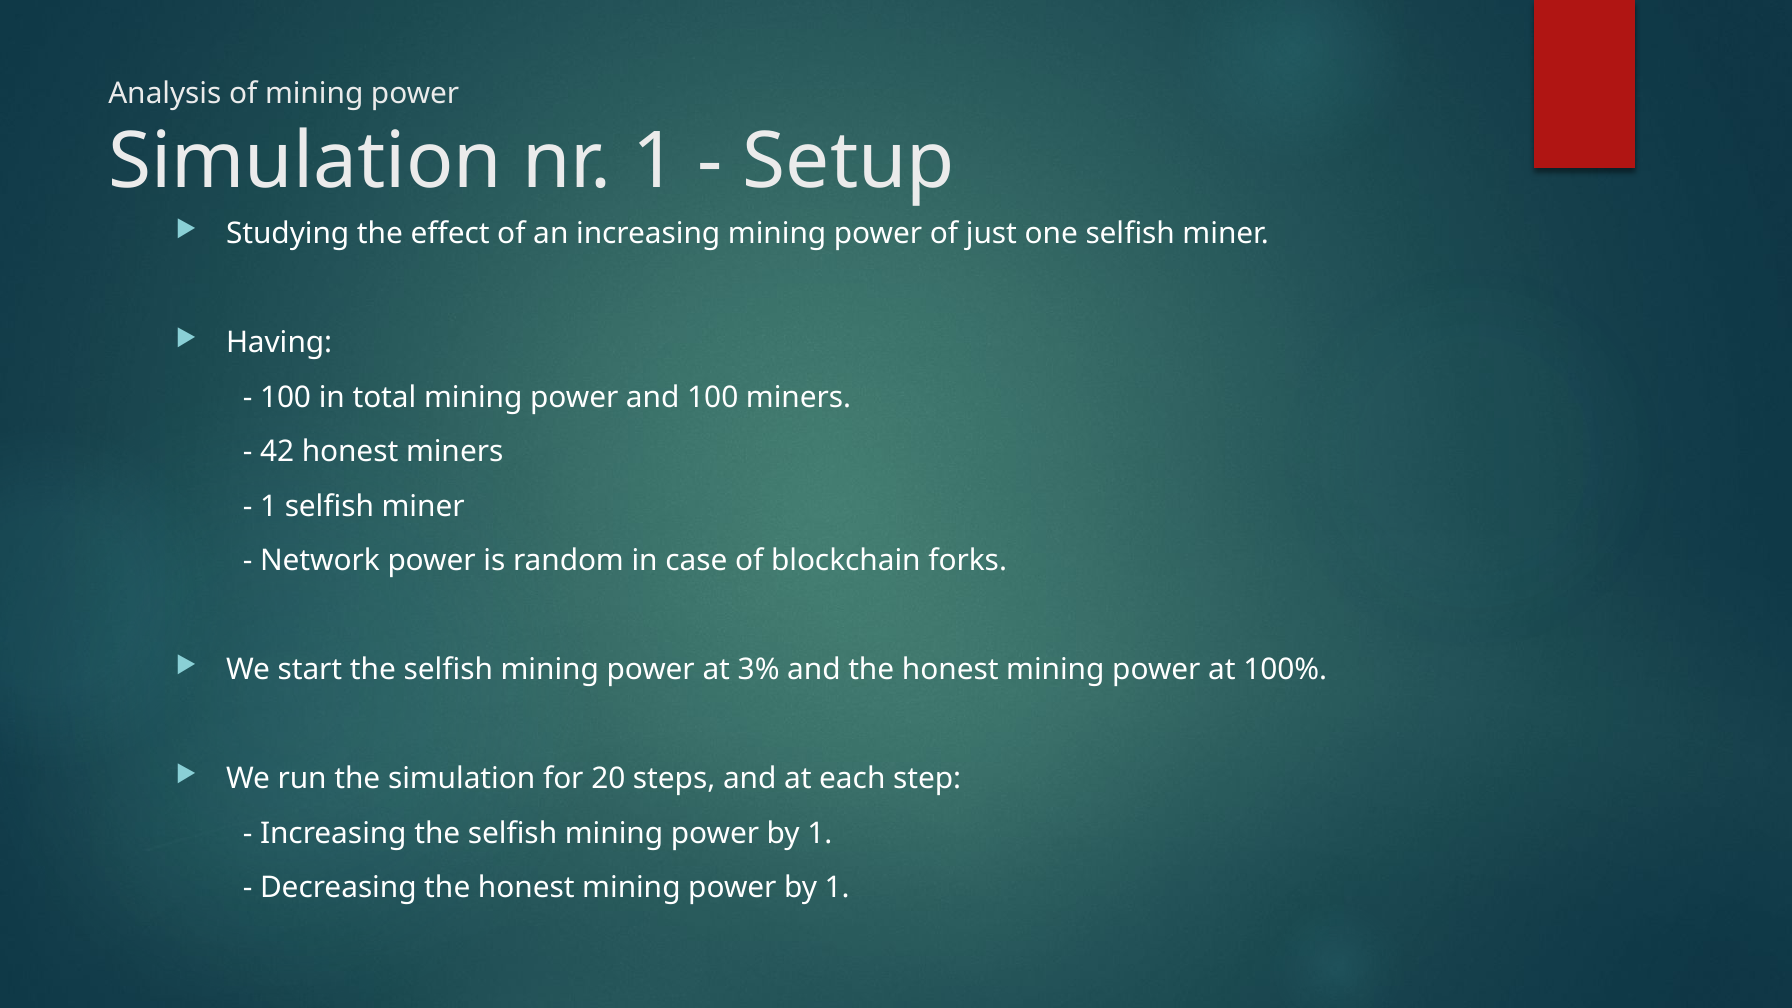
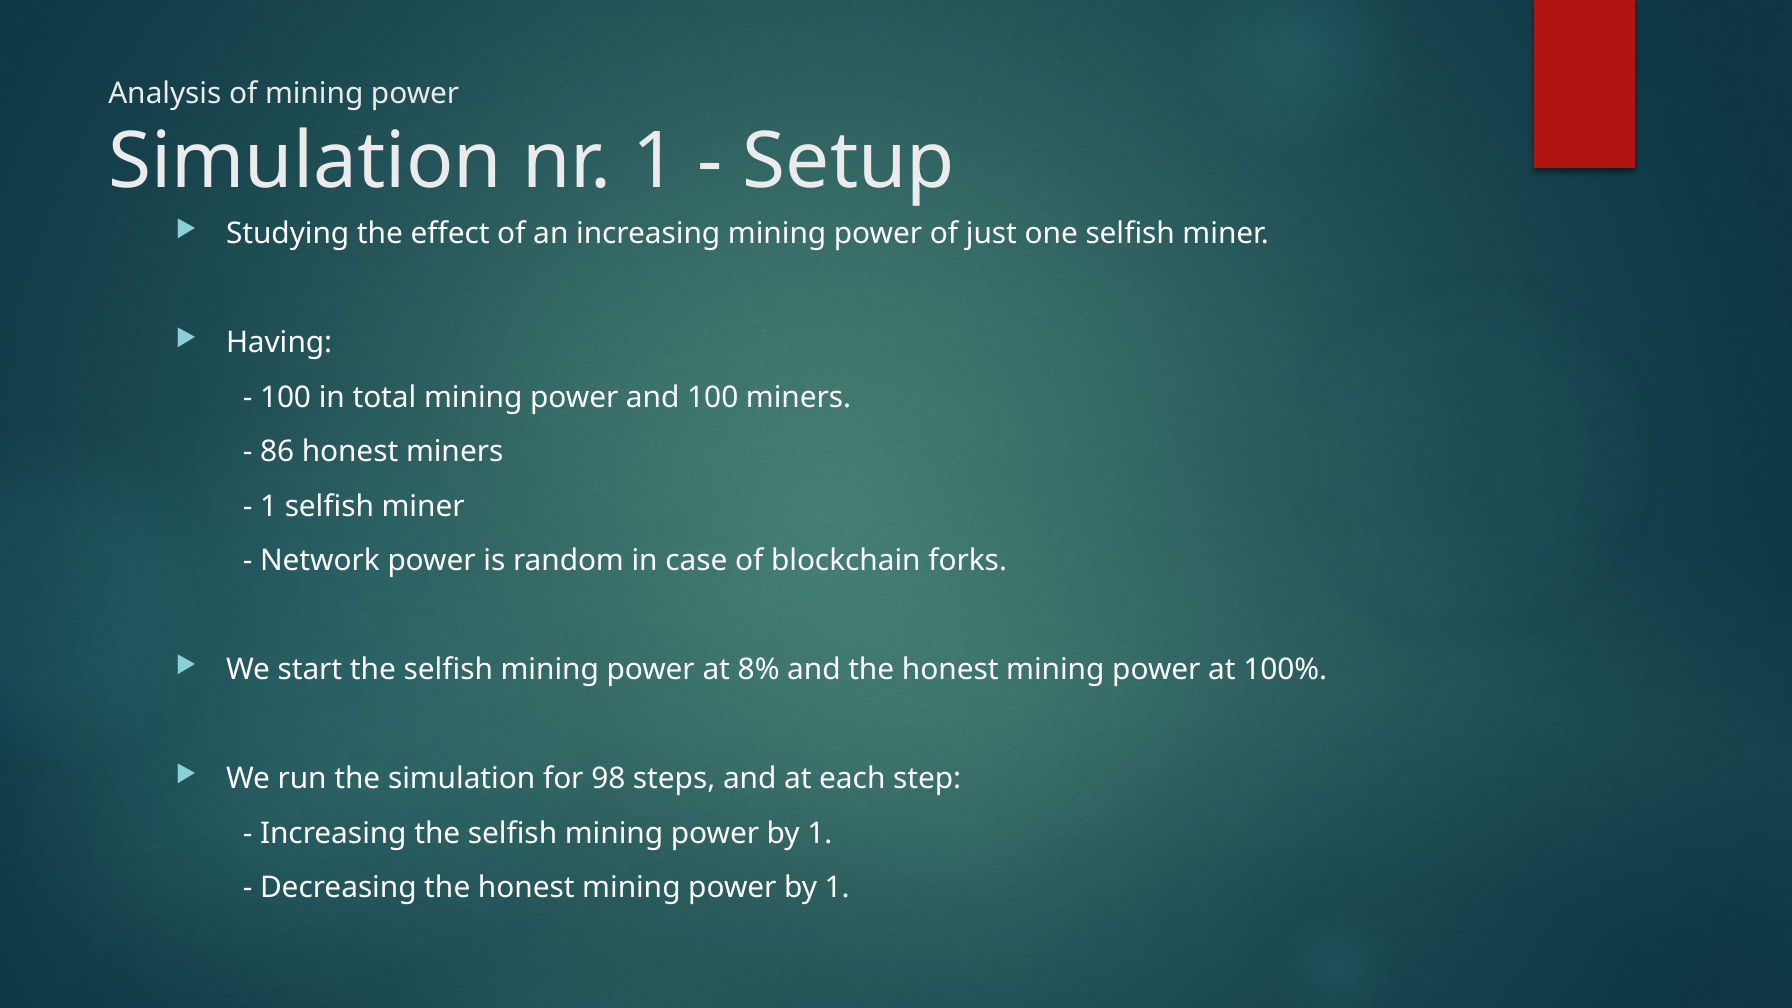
42: 42 -> 86 (277, 452)
3%: 3% -> 8% (759, 670)
20: 20 -> 98 (608, 779)
